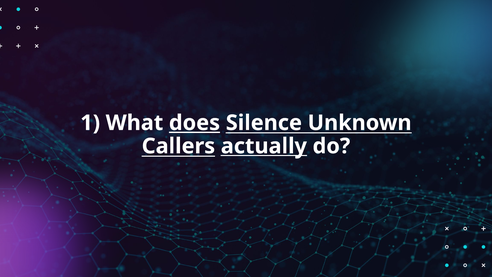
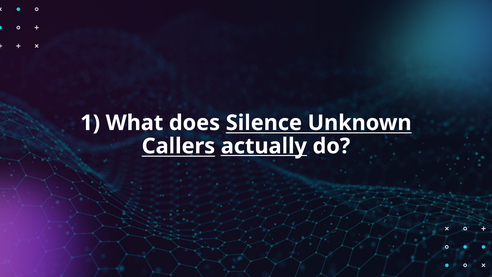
does underline: present -> none (194, 123)
